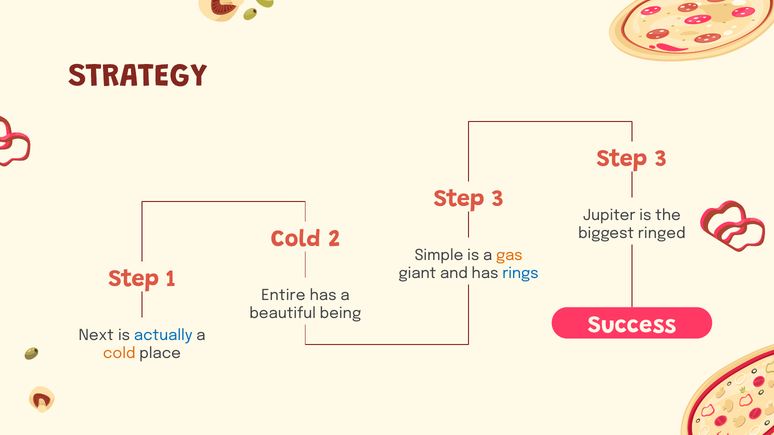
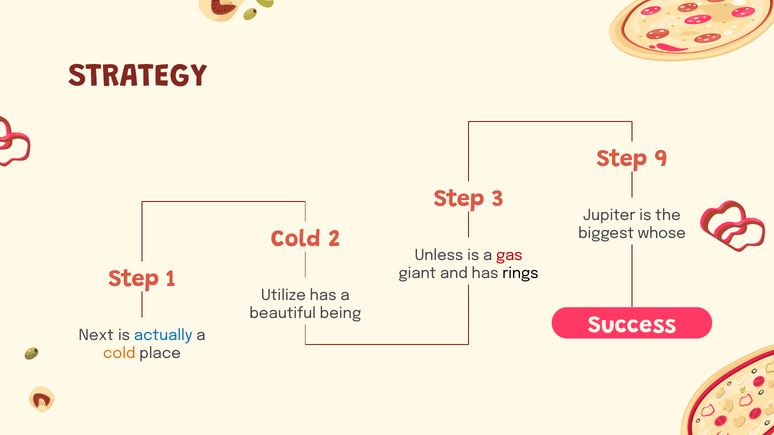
3: 3 -> 9 (661, 158)
ringed: ringed -> whose (662, 234)
Simple: Simple -> Unless (439, 255)
gas colour: orange -> red (509, 255)
rings colour: blue -> black (520, 274)
Entire: Entire -> Utilize (283, 296)
